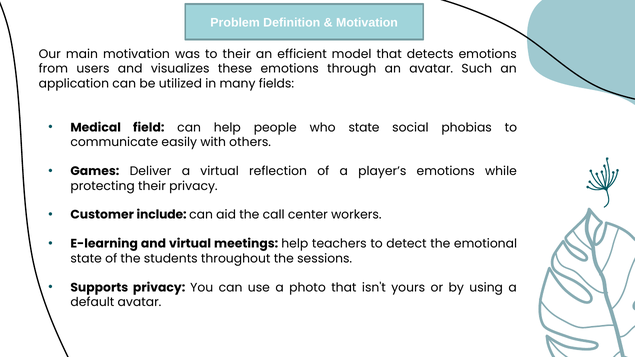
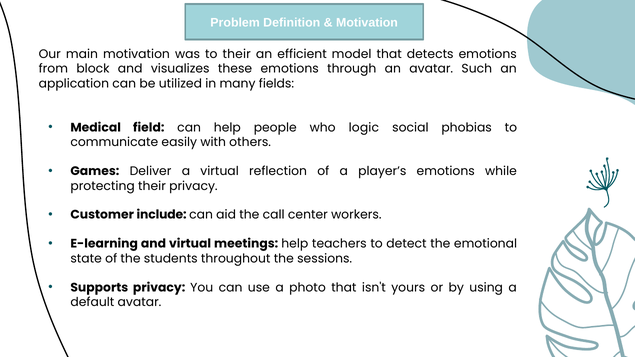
users: users -> block (93, 69)
who state: state -> logic (364, 128)
